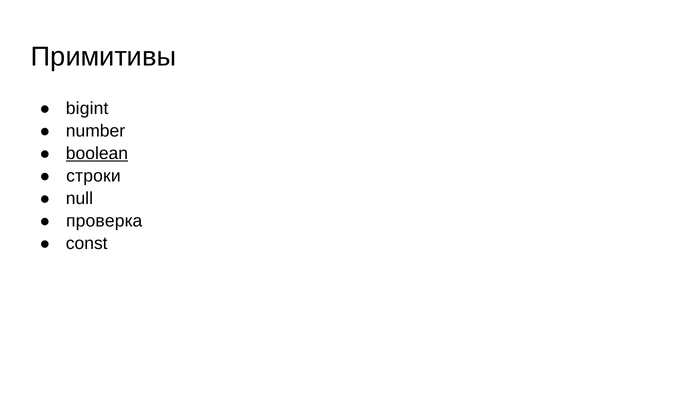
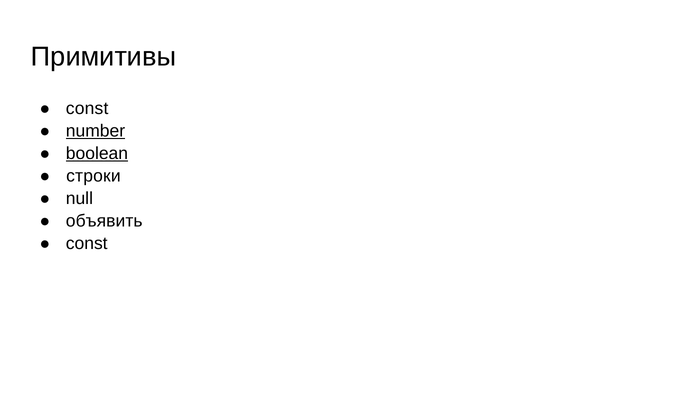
bigint: bigint -> const (87, 108)
number underline: none -> present (95, 131)
проверка: проверка -> объявить (104, 221)
